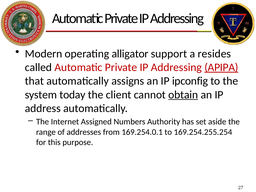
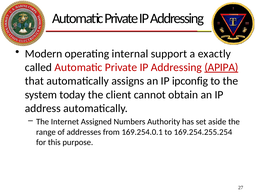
alligator: alligator -> internal (130, 54)
resides: resides -> exactly (214, 54)
obtain underline: present -> none (183, 95)
